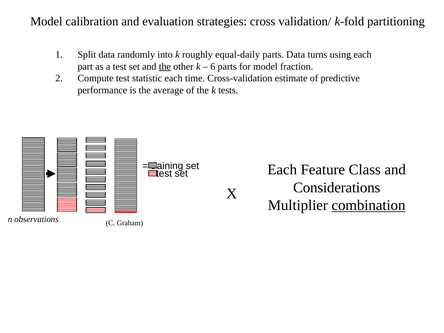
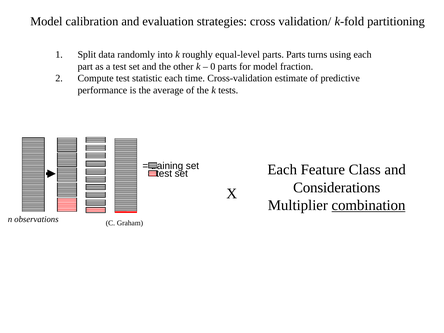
equal-daily: equal-daily -> equal-level (238, 55)
parts Data: Data -> Parts (296, 55)
the underline: present -> none (165, 67)
6: 6 -> 0 (213, 67)
